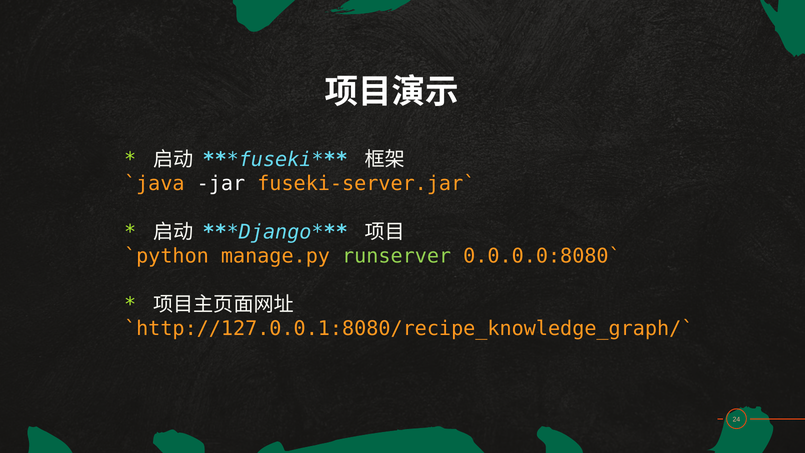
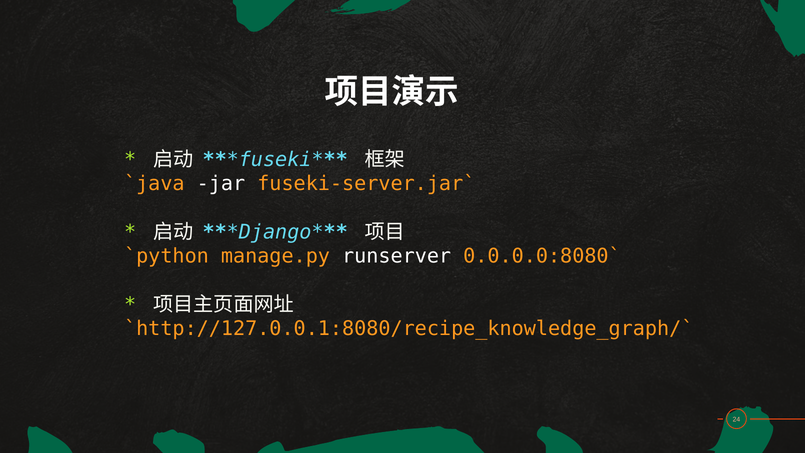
runserver colour: light green -> white (397, 256)
